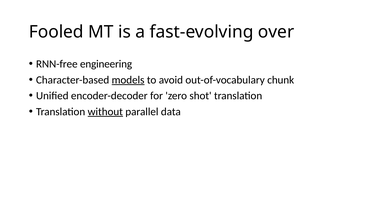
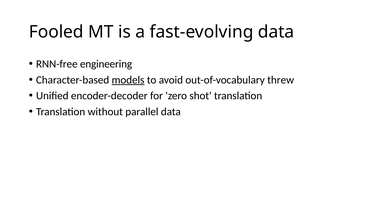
fast-evolving over: over -> data (276, 32)
chunk: chunk -> threw (281, 80)
without underline: present -> none (105, 112)
